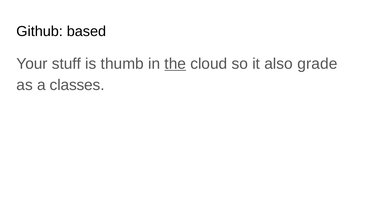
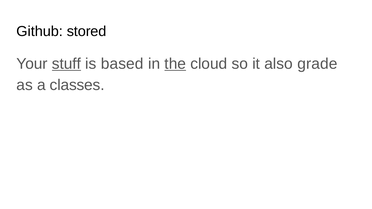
based: based -> stored (87, 32)
stuff underline: none -> present (66, 64)
thumb: thumb -> based (122, 64)
